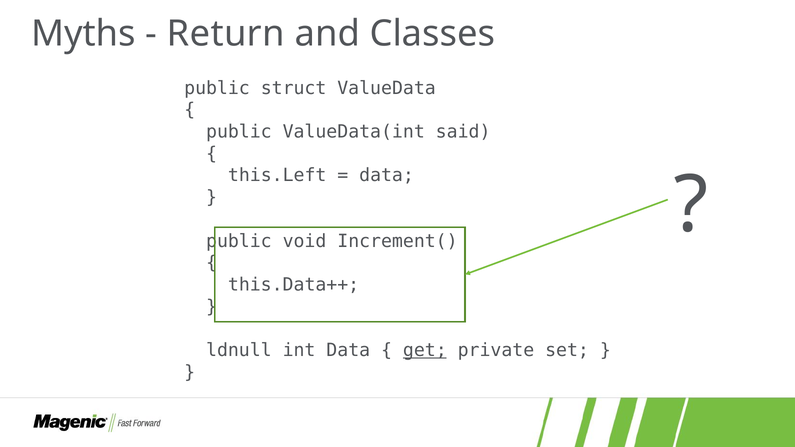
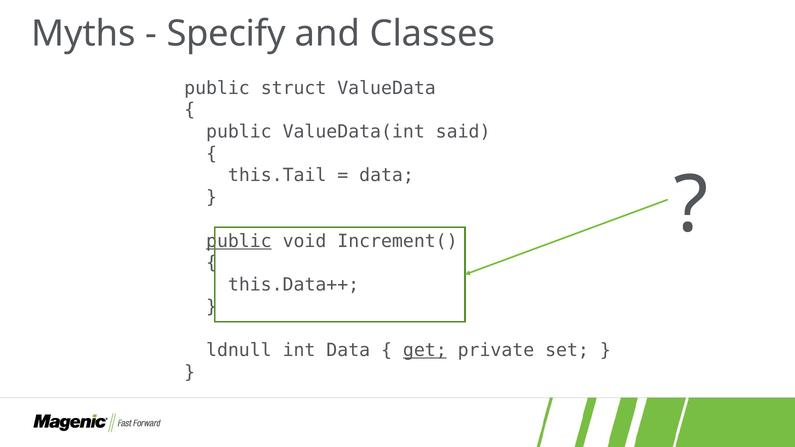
Return: Return -> Specify (226, 34)
this.Left: this.Left -> this.Tail (277, 176)
public underline: none -> present (239, 241)
